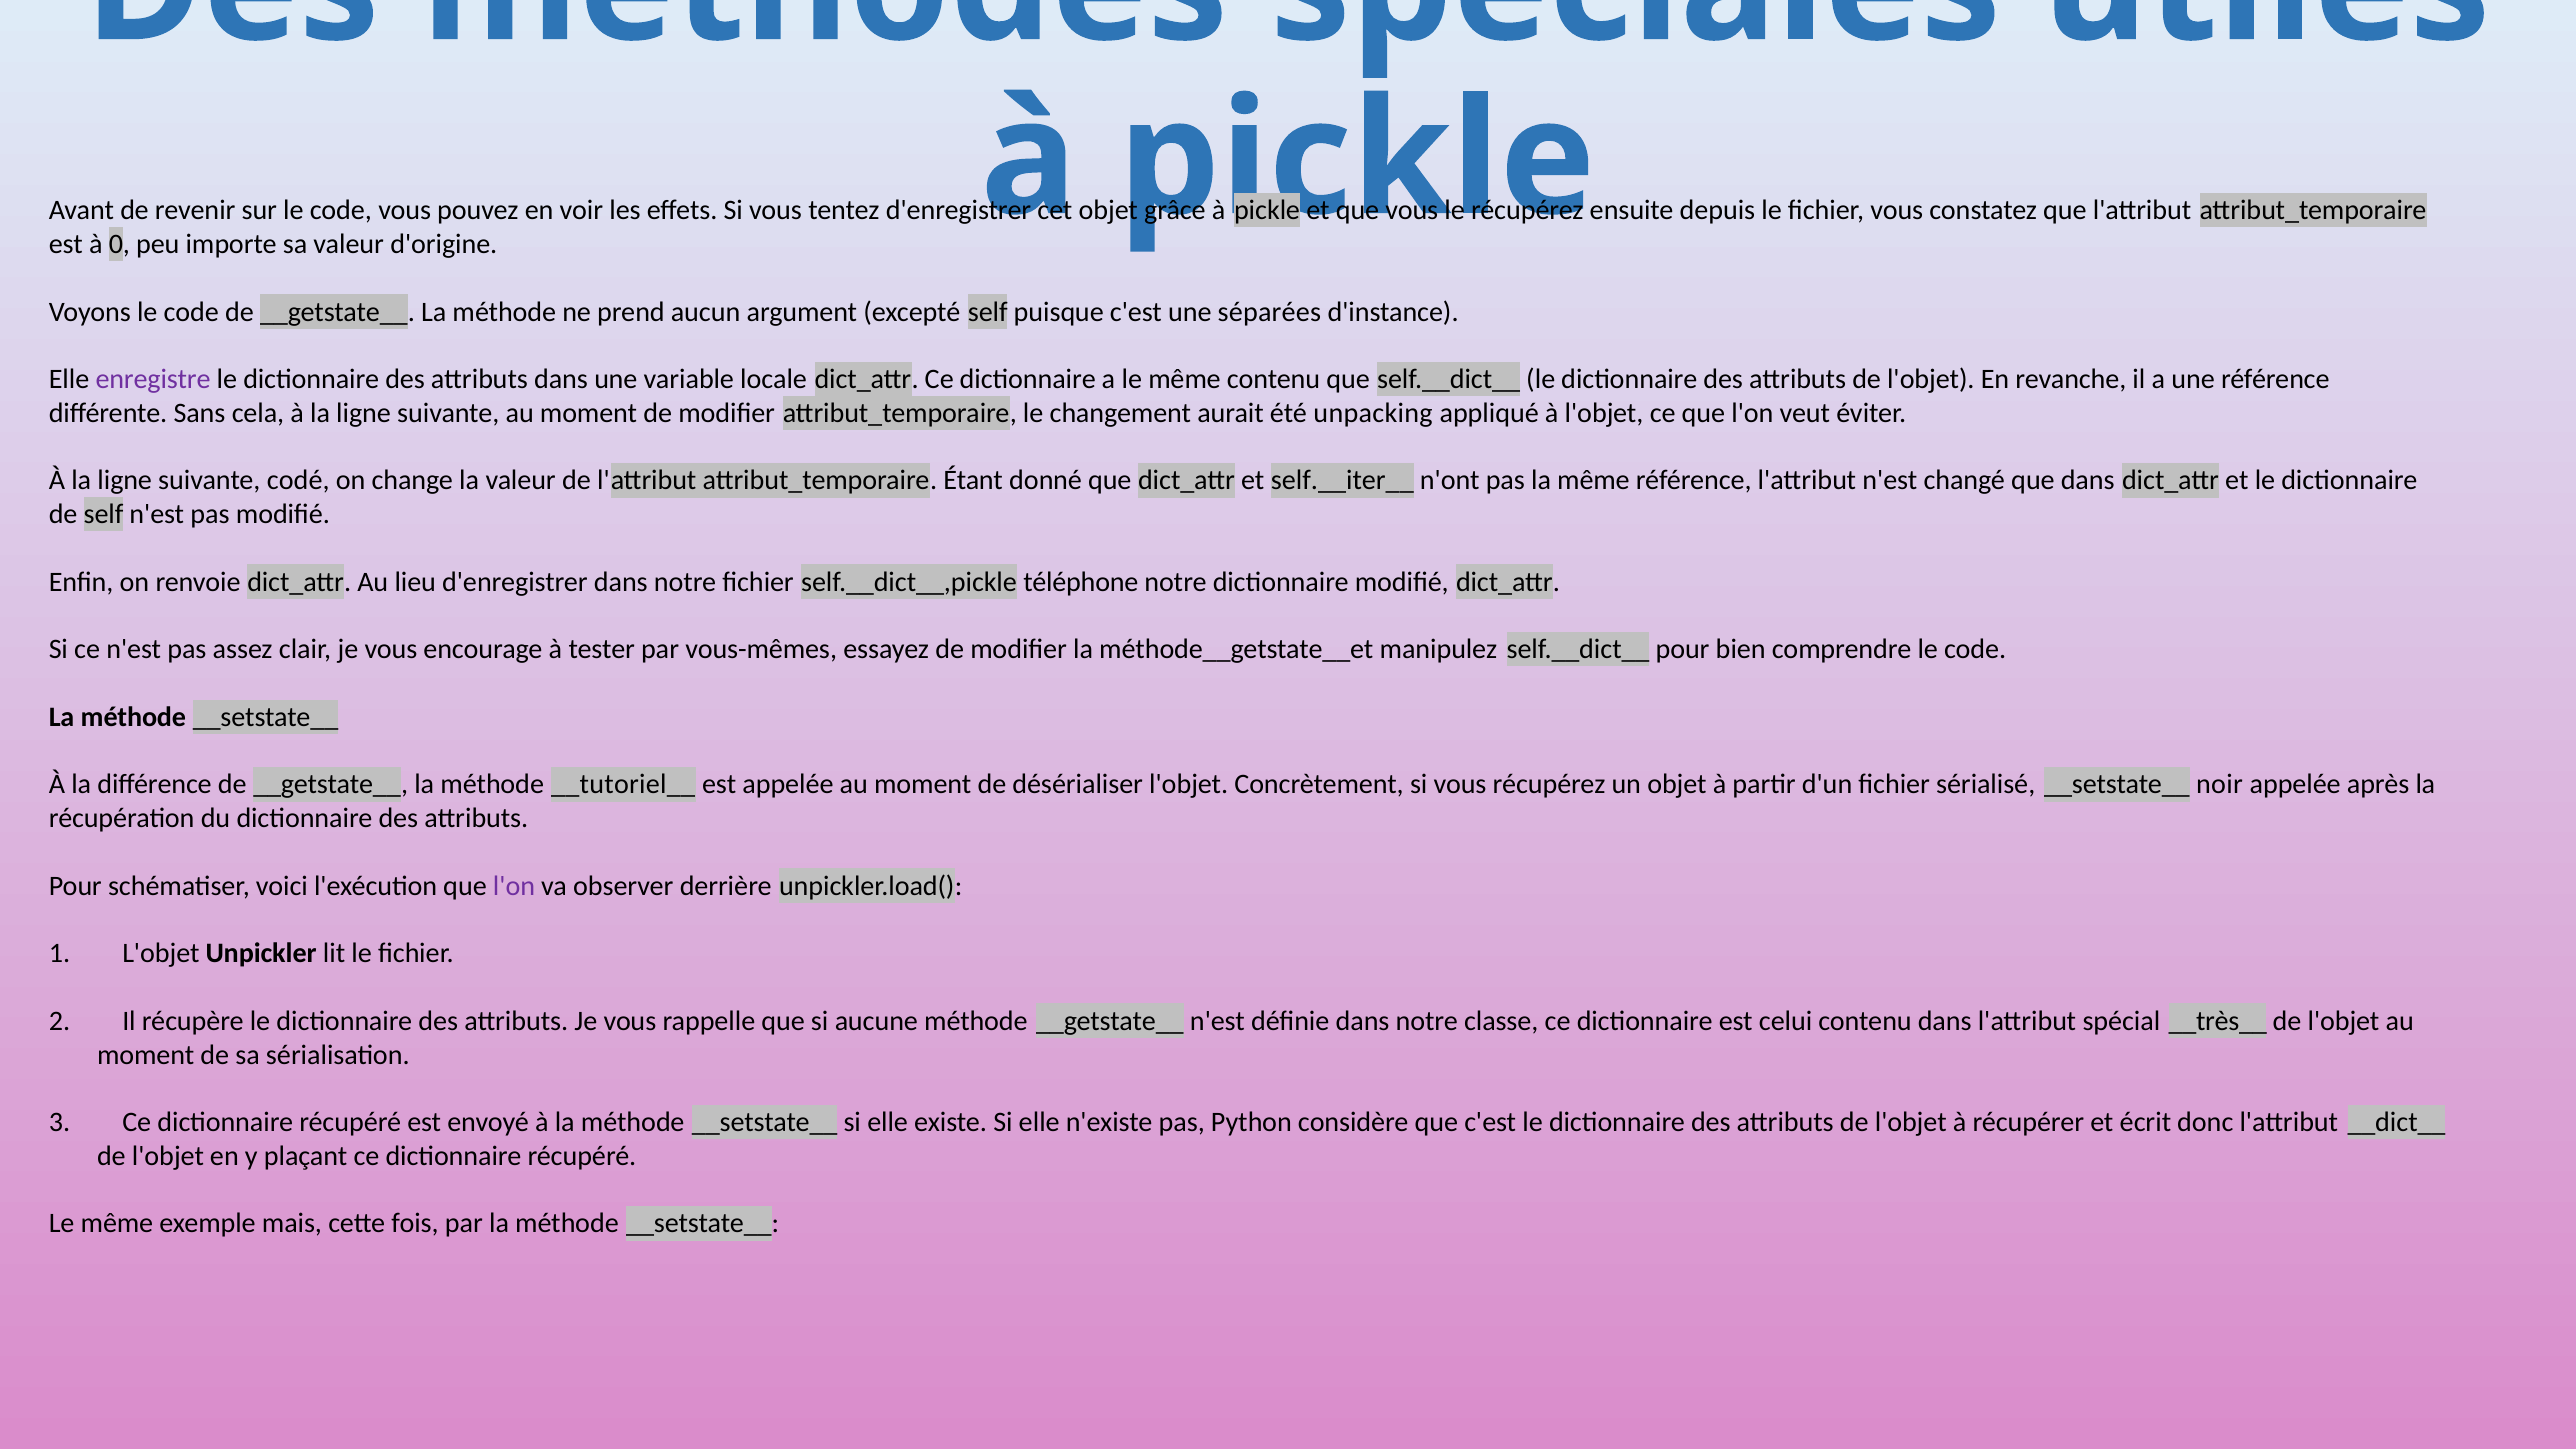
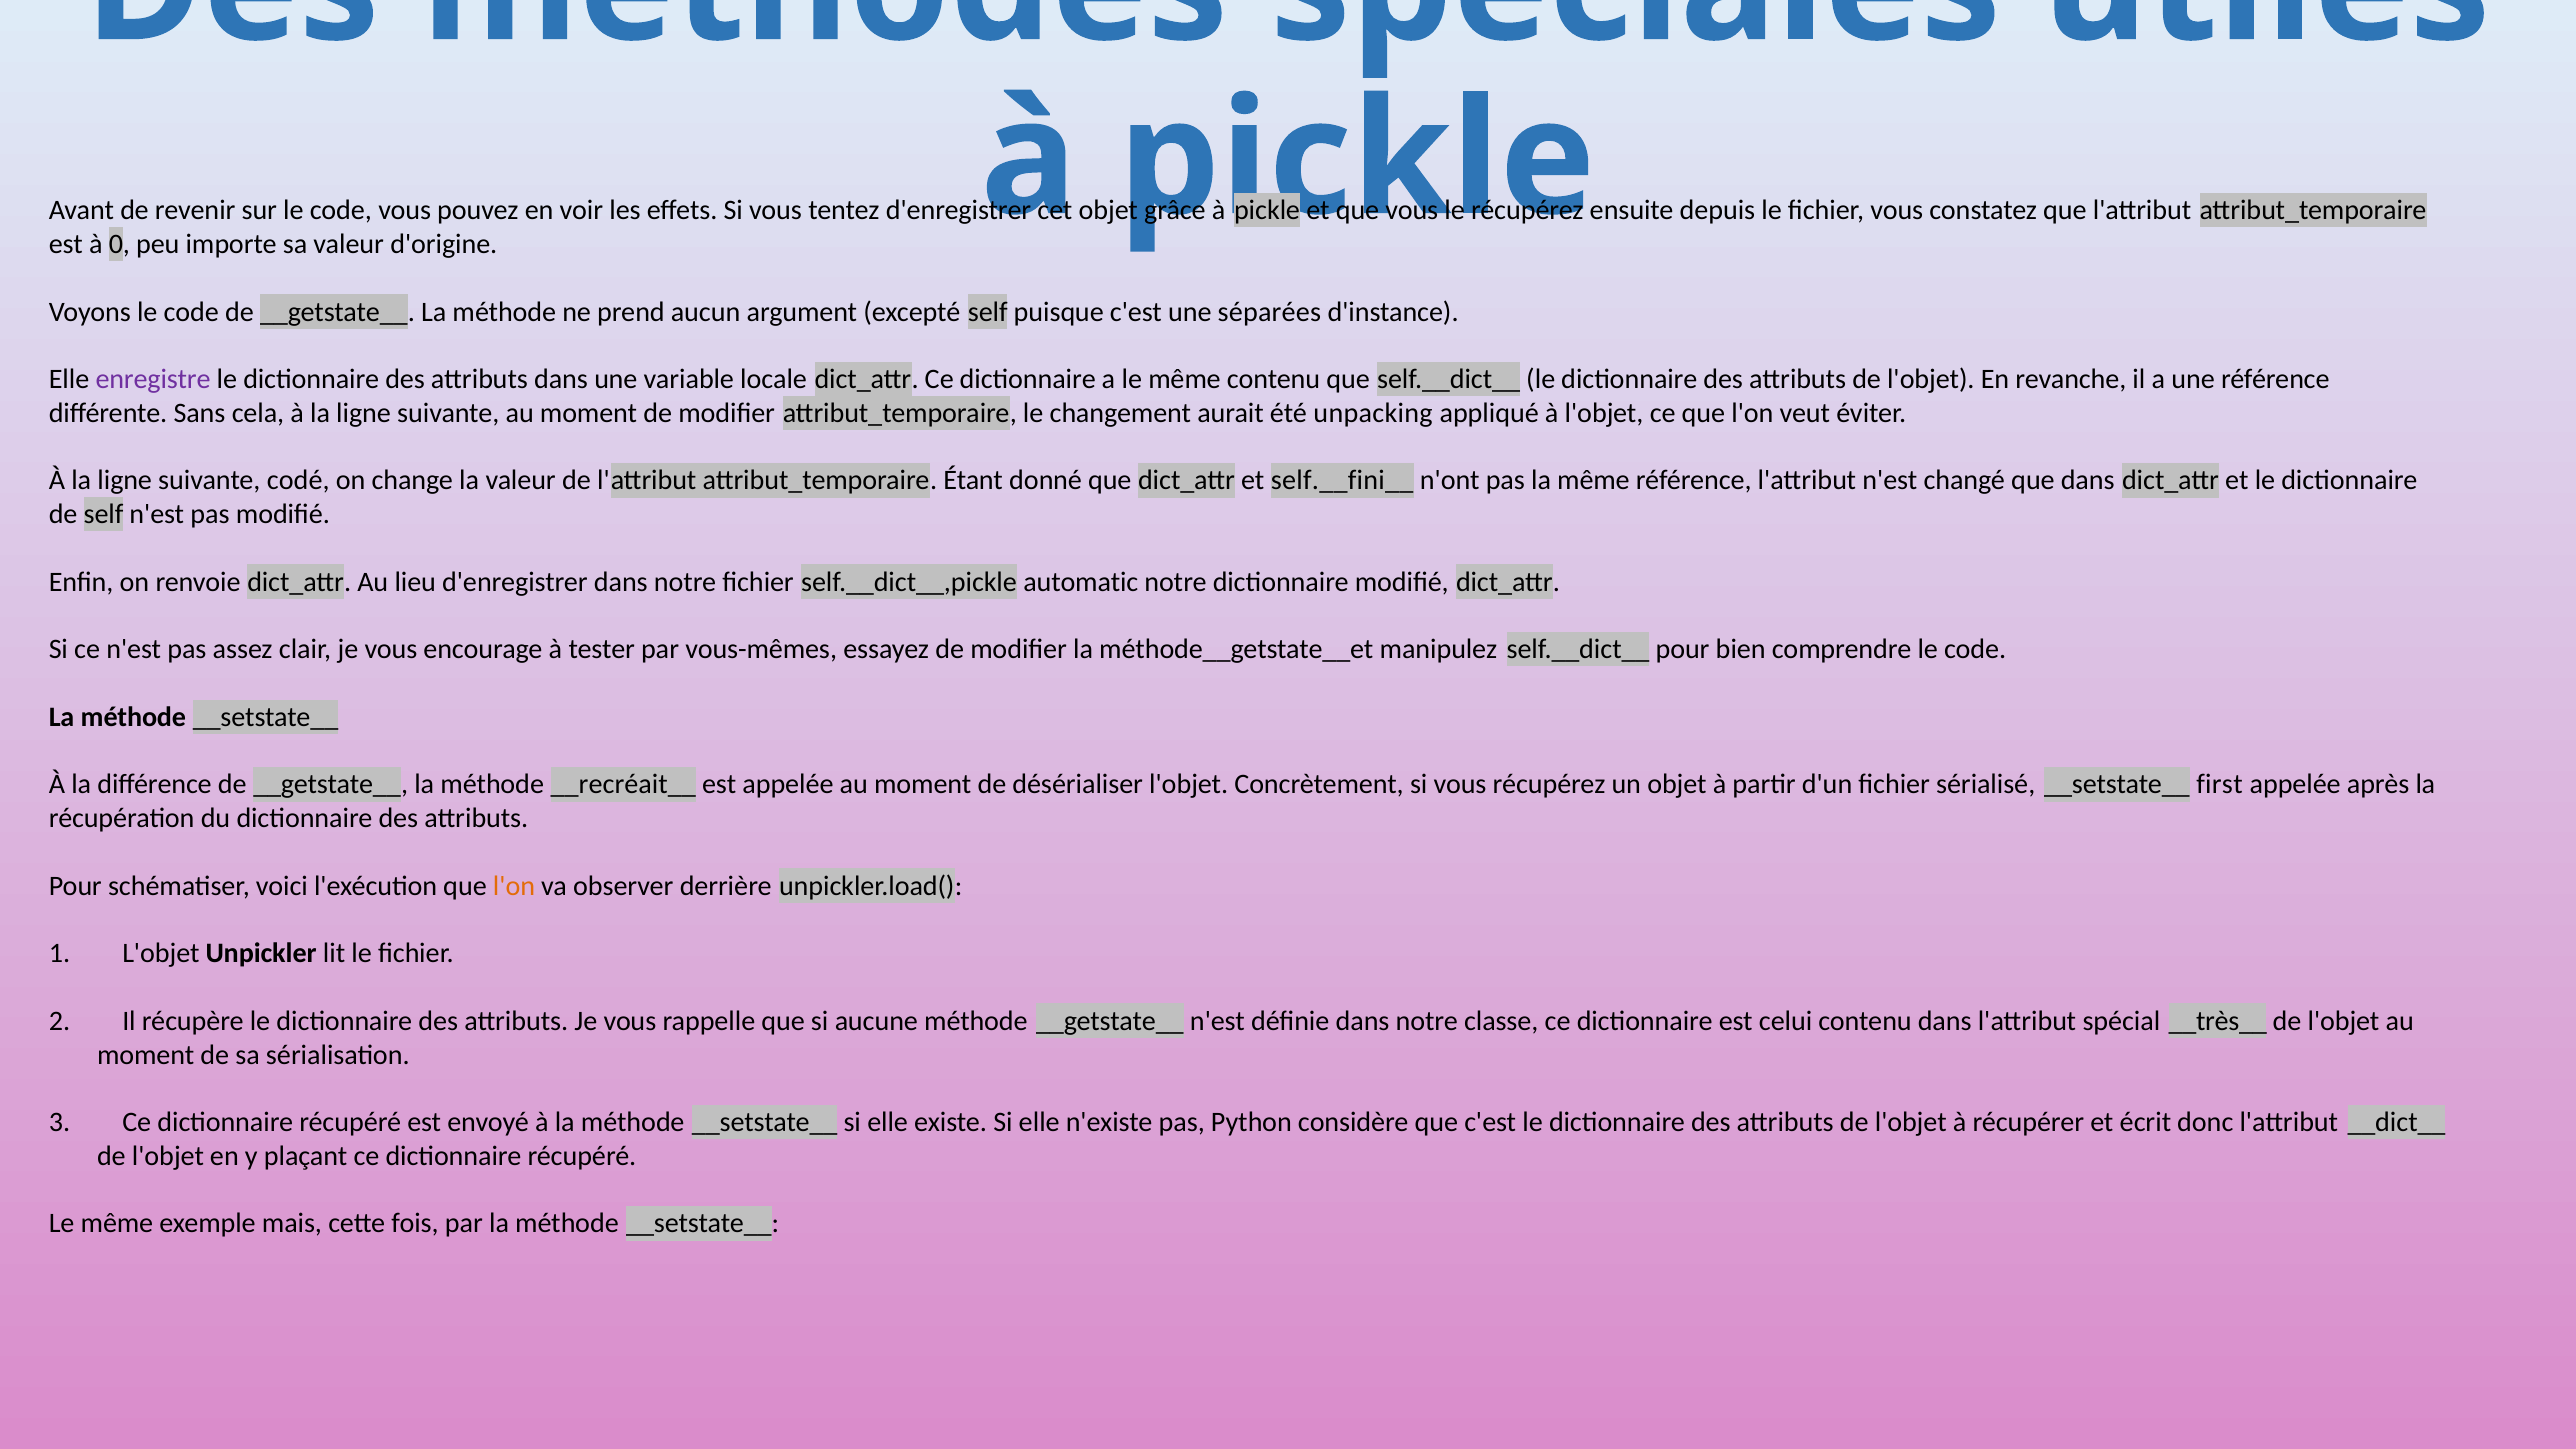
self.__iter__: self.__iter__ -> self.__fini__ (1342, 481)
téléphone: téléphone -> automatic (1081, 582)
__tutoriel__: __tutoriel__ -> __recréait__ (623, 785)
noir: noir -> first (2219, 785)
l'on colour: purple -> orange (514, 886)
